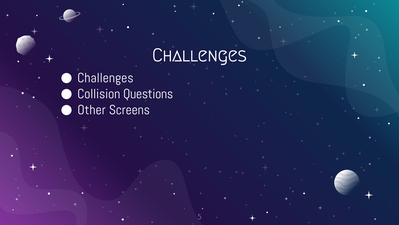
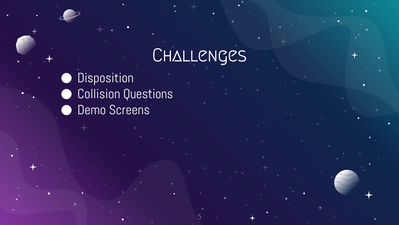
Challenges: Challenges -> Disposition (106, 78)
Other: Other -> Demo (92, 110)
